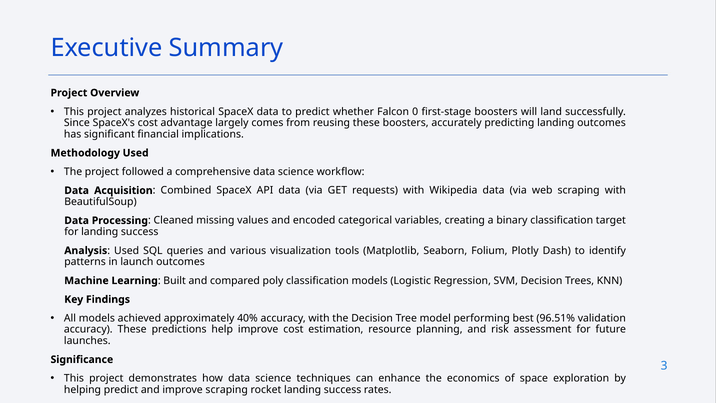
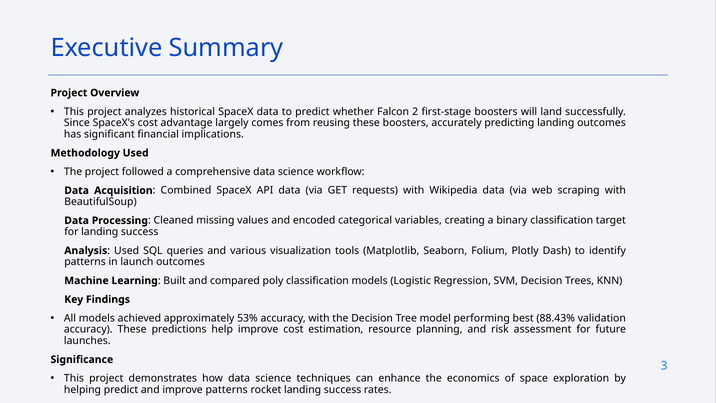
0: 0 -> 2 (415, 112)
40%: 40% -> 53% (247, 318)
96.51%: 96.51% -> 88.43% (556, 318)
improve scraping: scraping -> patterns (227, 389)
